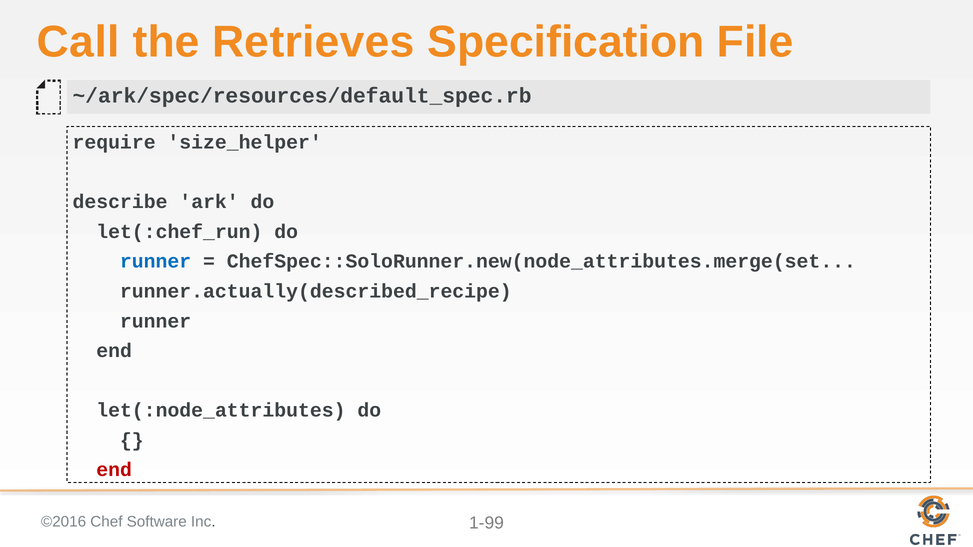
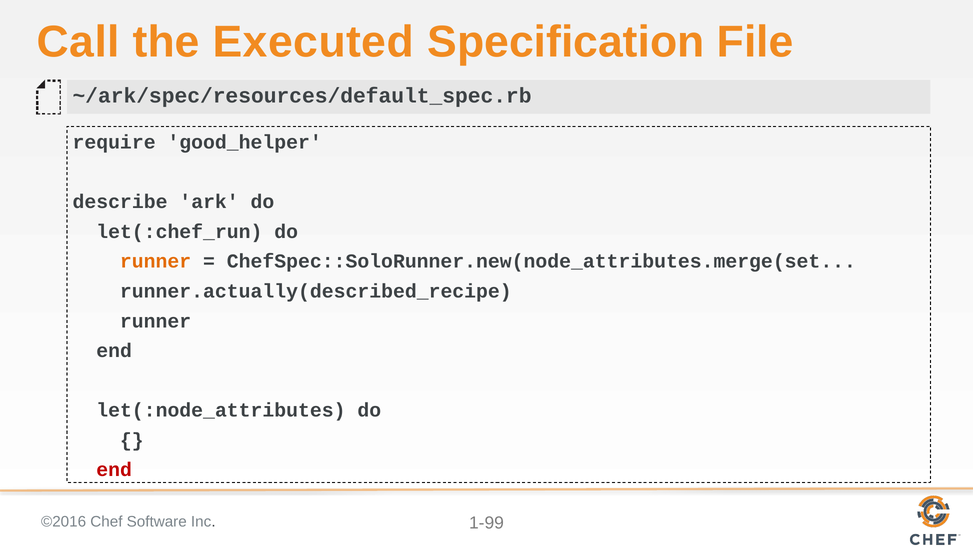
Retrieves: Retrieves -> Executed (313, 42)
size_helper: size_helper -> good_helper (245, 143)
runner colour: blue -> orange (156, 262)
